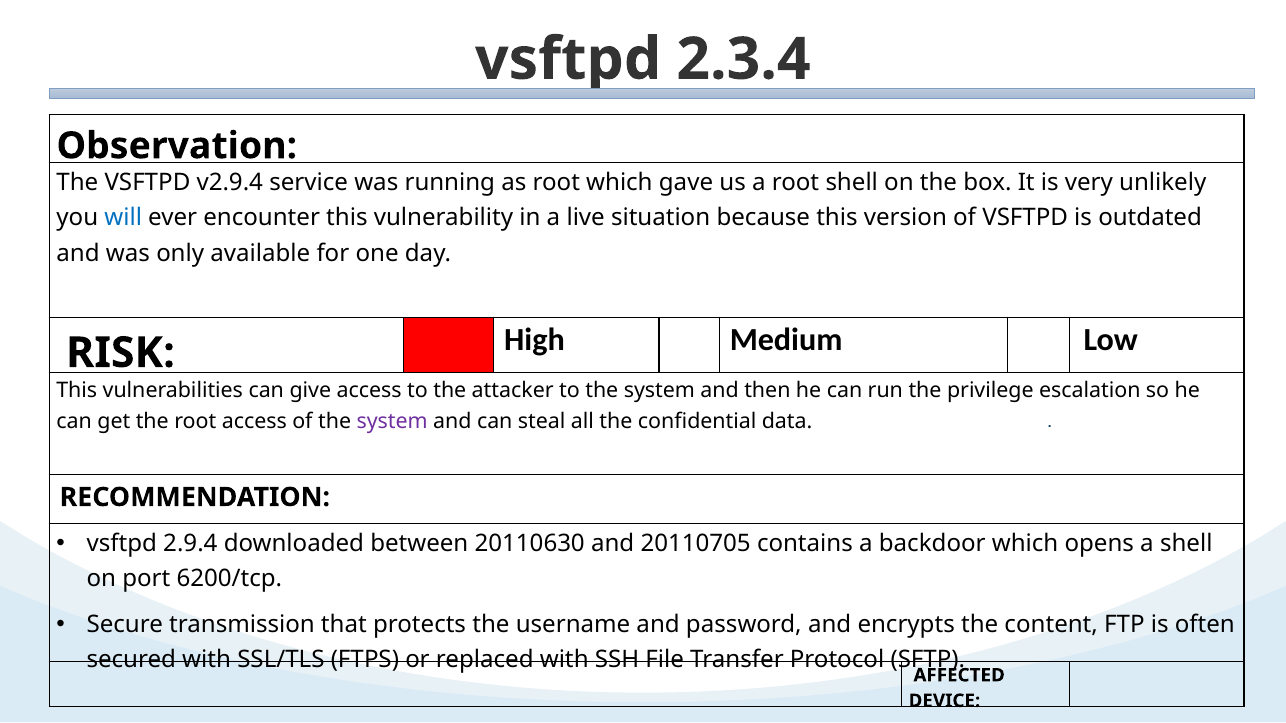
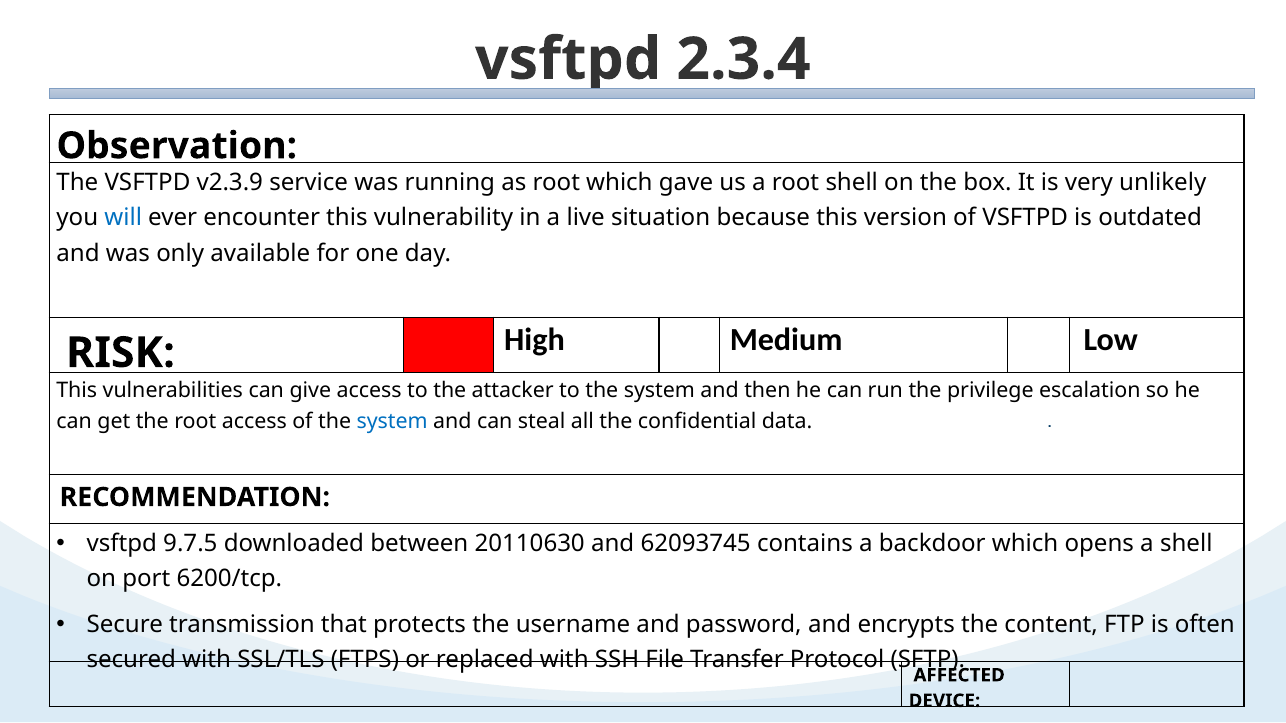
v2.9.4: v2.9.4 -> v2.3.9 (230, 183)
system colour: purple -> blue (392, 421)
2.9.4: 2.9.4 -> 9.7.5 (190, 544)
20110705: 20110705 -> 62093745 (696, 544)
